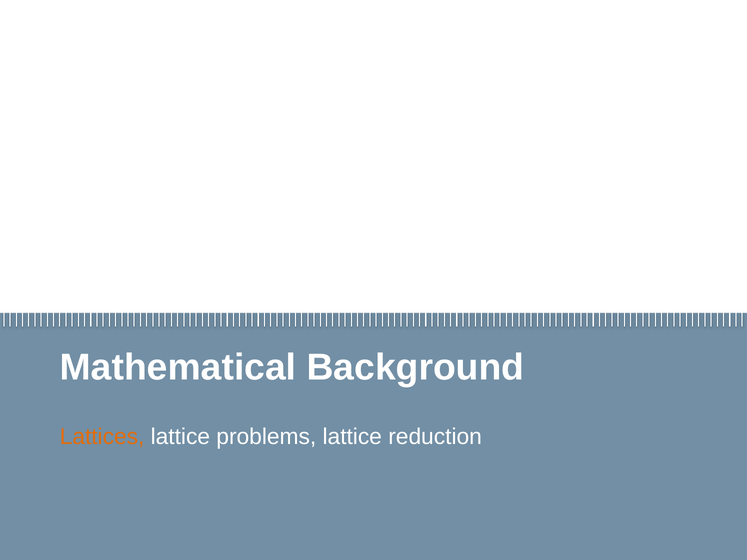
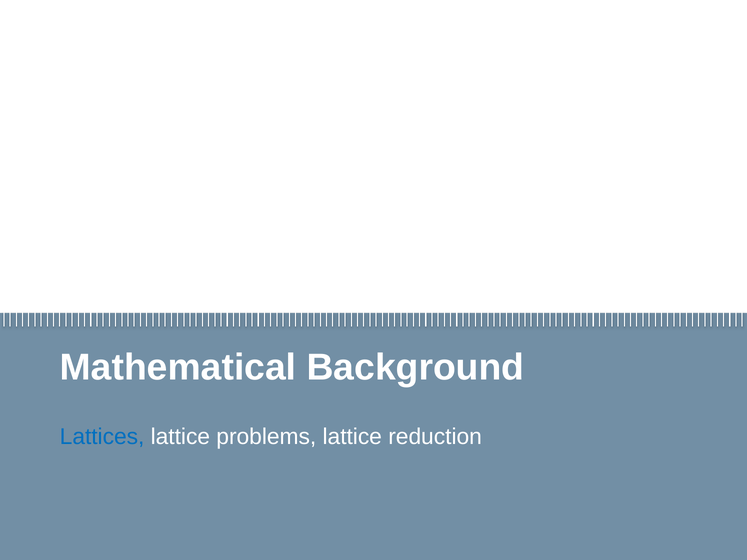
Lattices colour: orange -> blue (102, 437)
